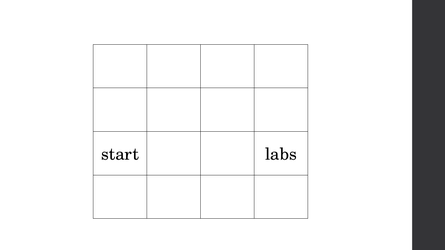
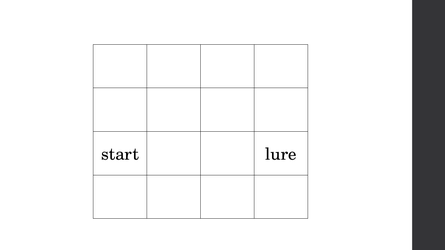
labs: labs -> lure (281, 155)
